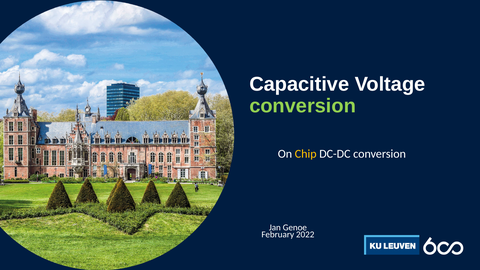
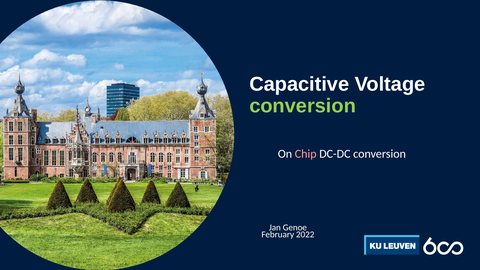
Chip colour: yellow -> pink (306, 154)
